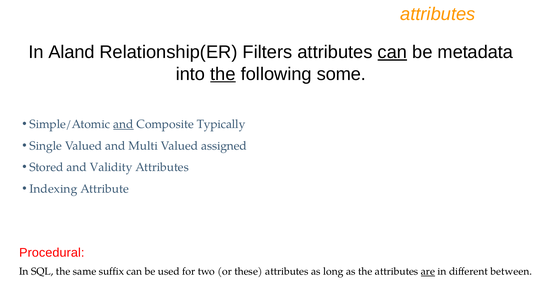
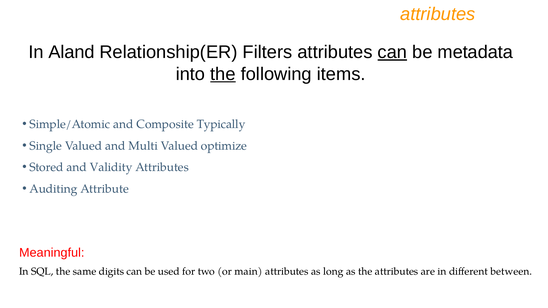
some: some -> items (341, 74)
and underline: present -> none (123, 124)
assigned: assigned -> optimize (224, 146)
Indexing: Indexing -> Auditing (53, 189)
Procedural: Procedural -> Meaningful (52, 253)
suffix: suffix -> digits (111, 272)
these: these -> main (248, 272)
are underline: present -> none (428, 272)
